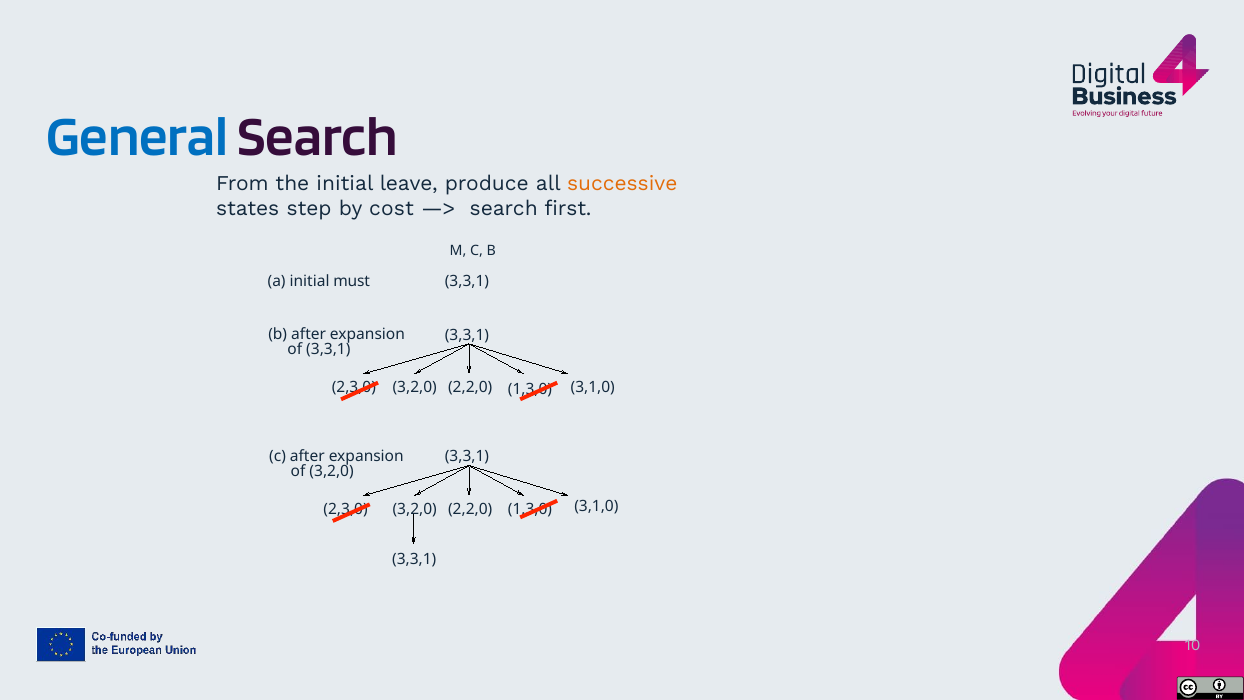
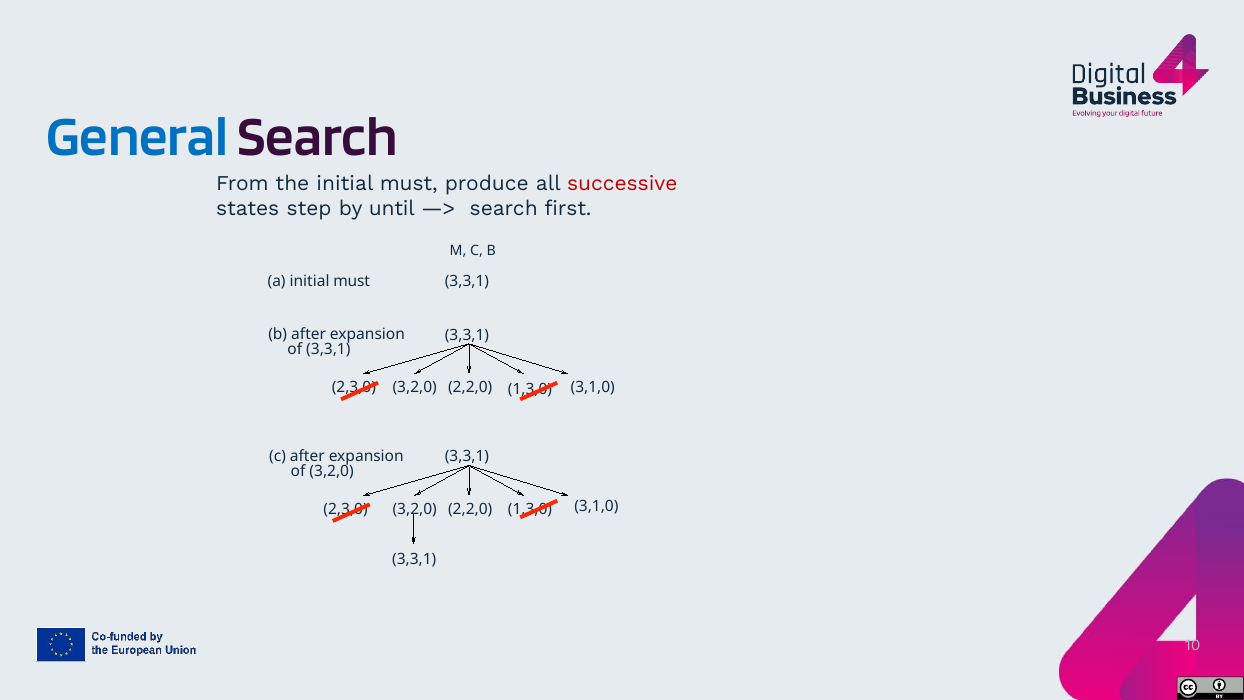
the initial leave: leave -> must (409, 184)
successive colour: orange -> red (622, 184)
cost: cost -> until (392, 209)
